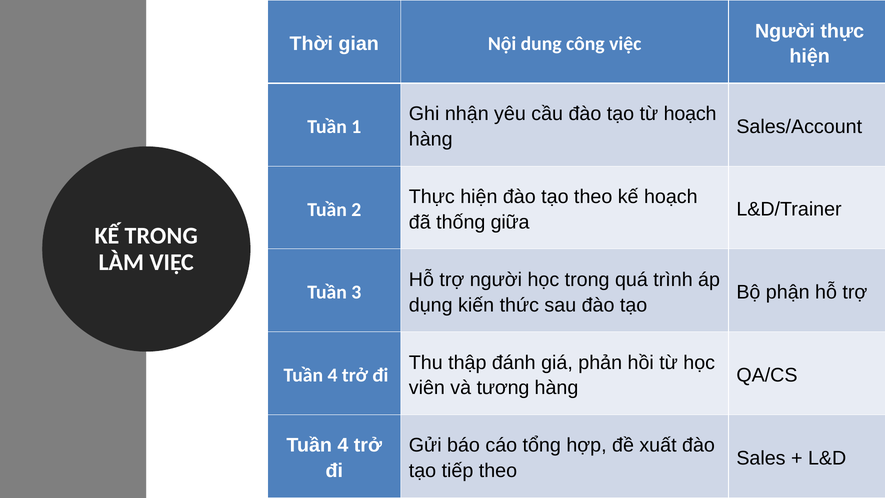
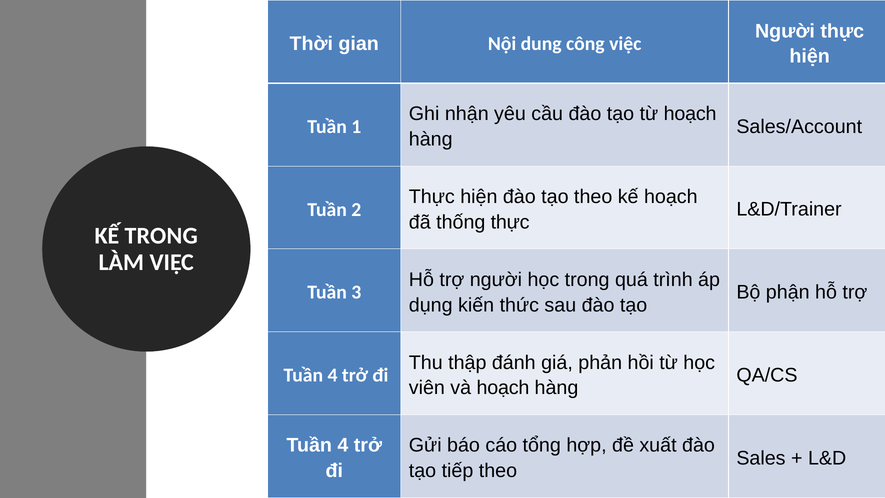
giữa: giữa -> thực (510, 222)
tương: tương -> hoạch (503, 388)
